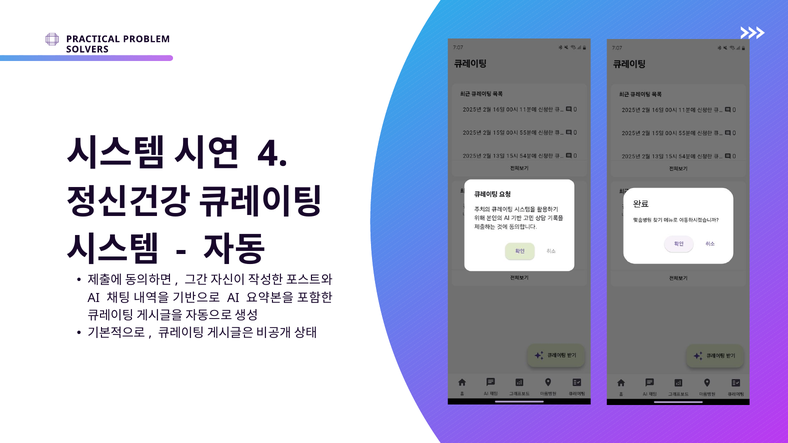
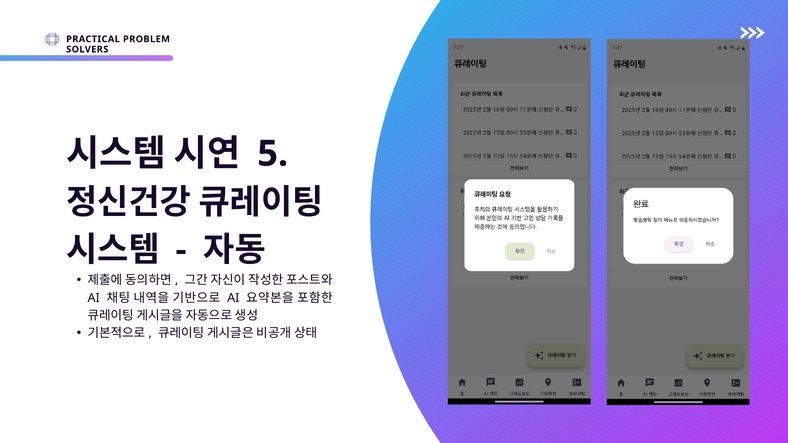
4: 4 -> 5 (273, 154)
